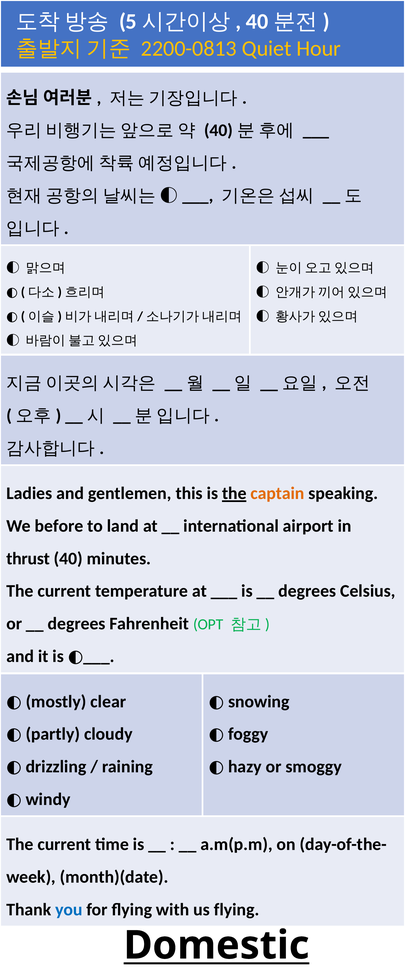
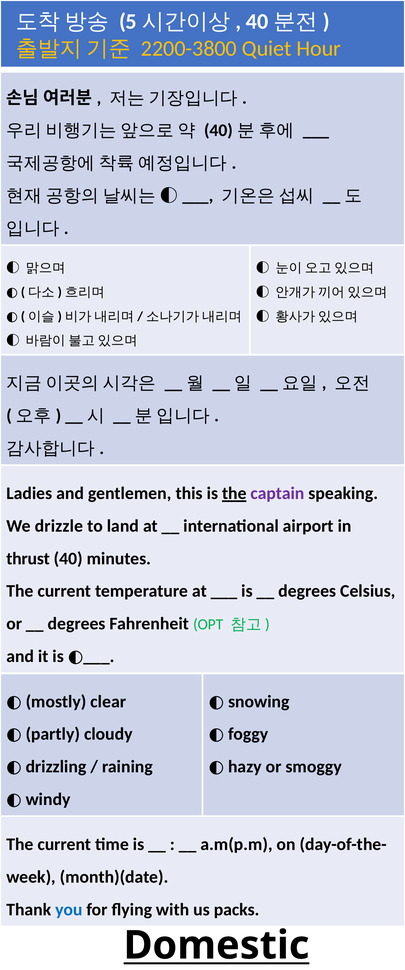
2200-0813: 2200-0813 -> 2200-3800 (189, 48)
captain colour: orange -> purple (277, 493)
before: before -> drizzle (59, 525)
us flying: flying -> packs (237, 909)
